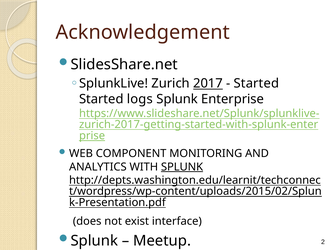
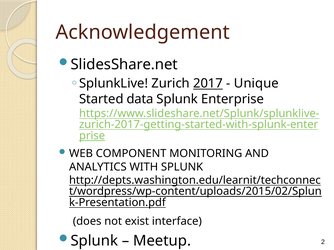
Started: Started -> Unique (256, 84)
logs: logs -> data (140, 99)
SPLUNK underline: present -> none (182, 167)
